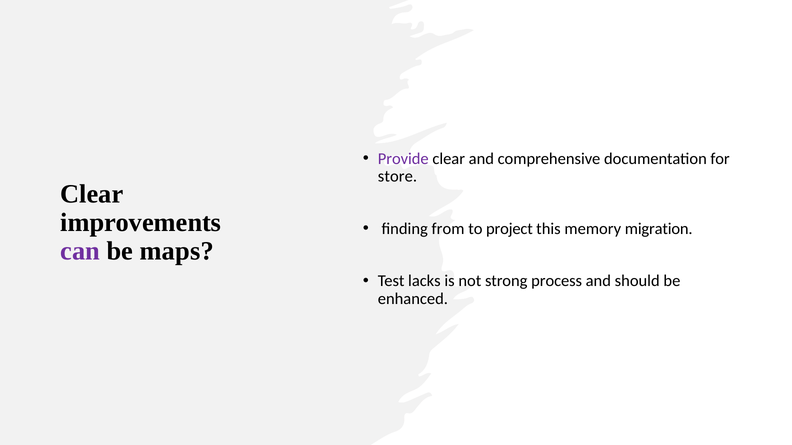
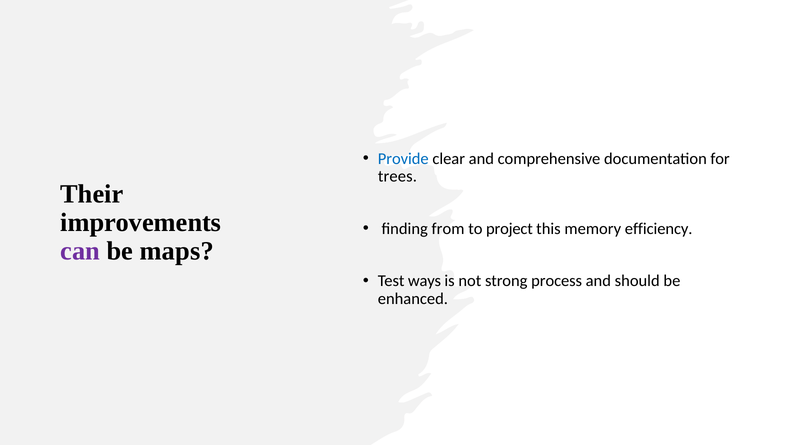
Provide colour: purple -> blue (403, 159)
store: store -> trees (397, 177)
Clear: Clear -> Their (92, 194)
migration: migration -> efficiency (659, 229)
lacks: lacks -> ways (424, 281)
